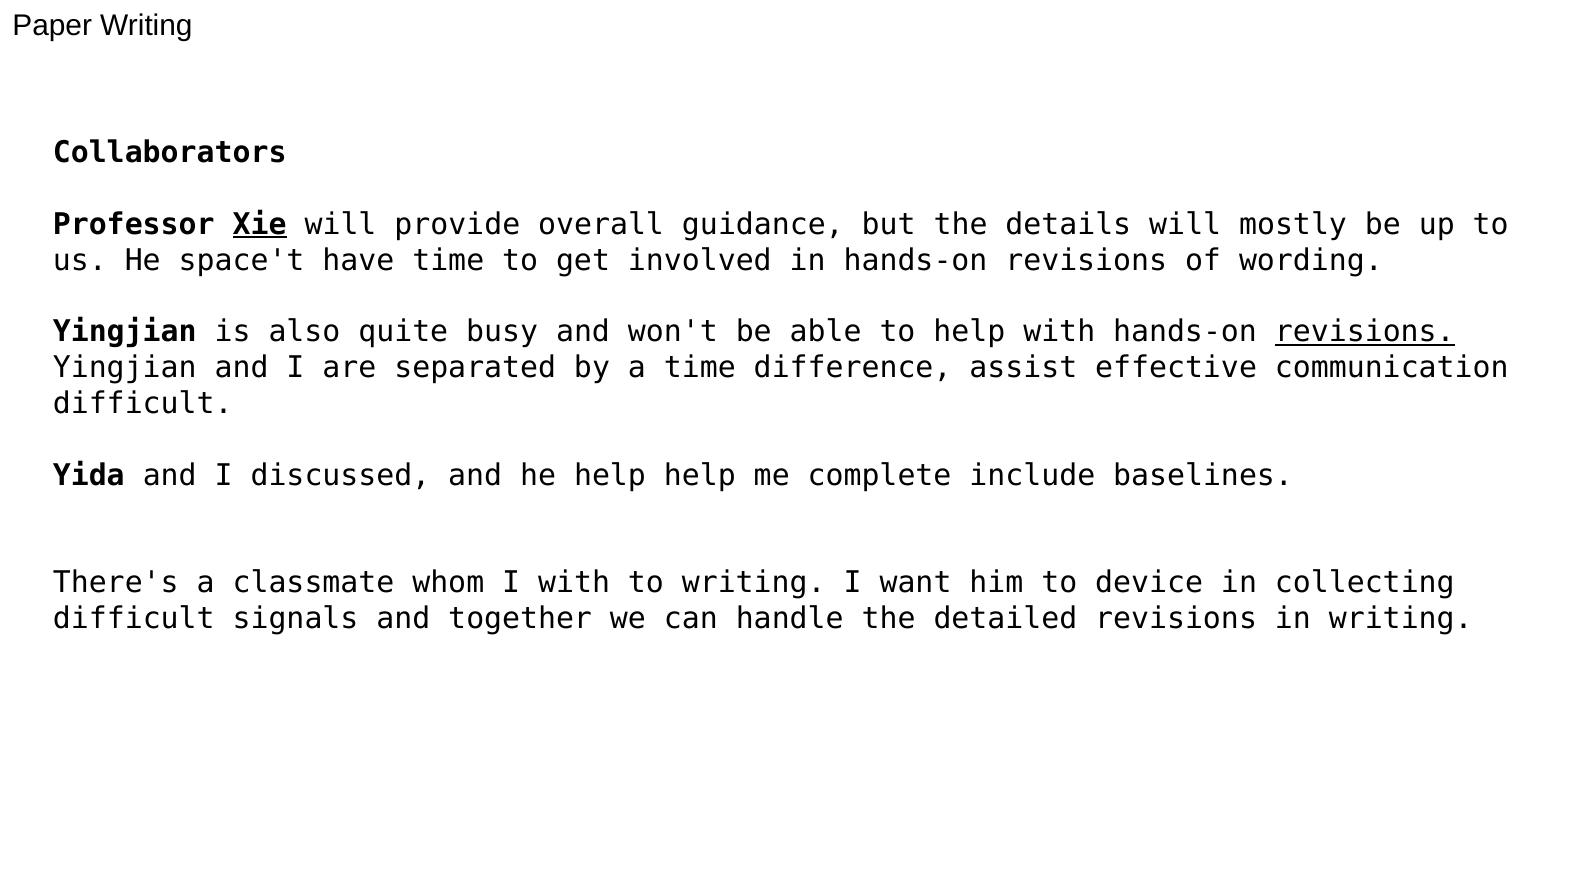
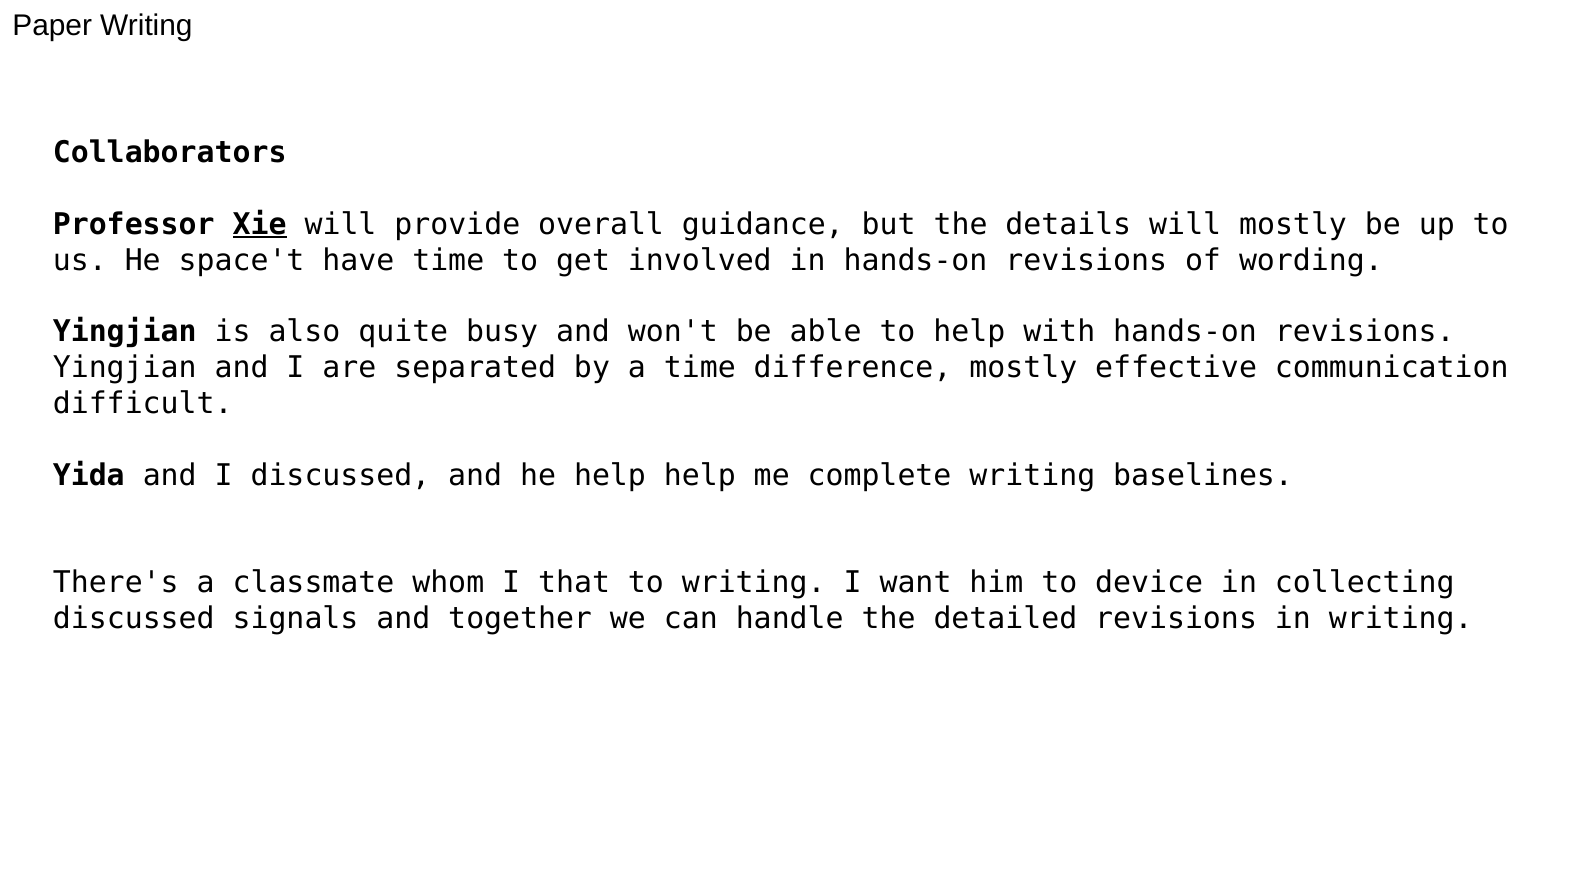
revisions underline: present -> none (1365, 332)
difference assist: assist -> mostly (1023, 368)
complete include: include -> writing (1032, 475)
I with: with -> that (574, 583)
difficult: difficult -> discussed (134, 619)
